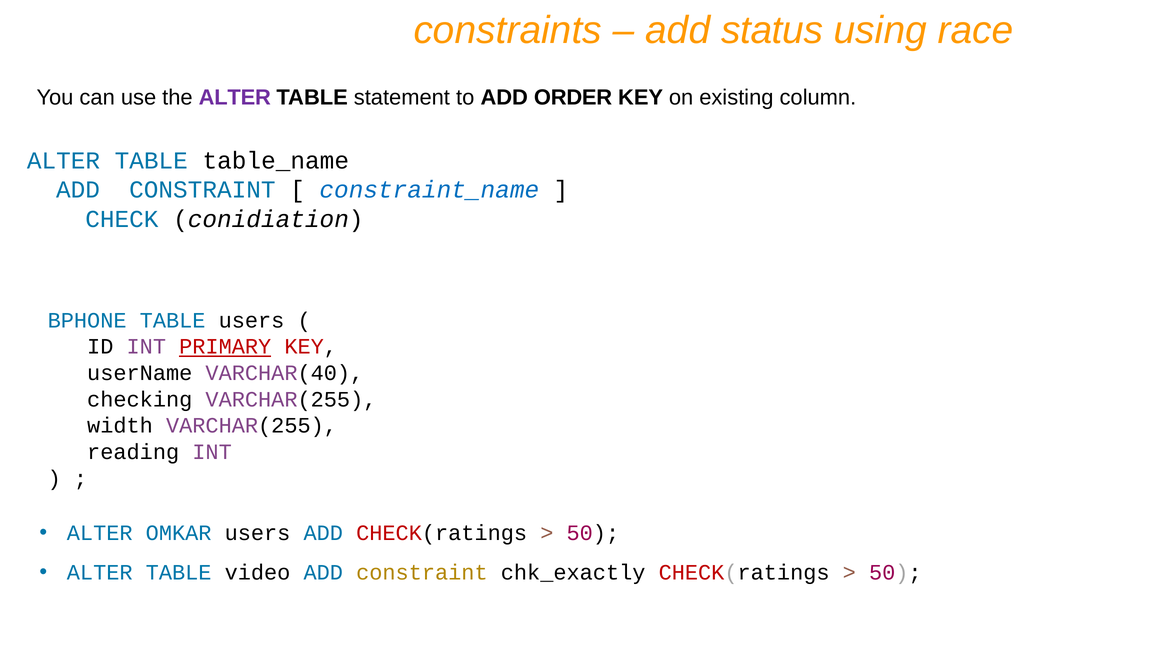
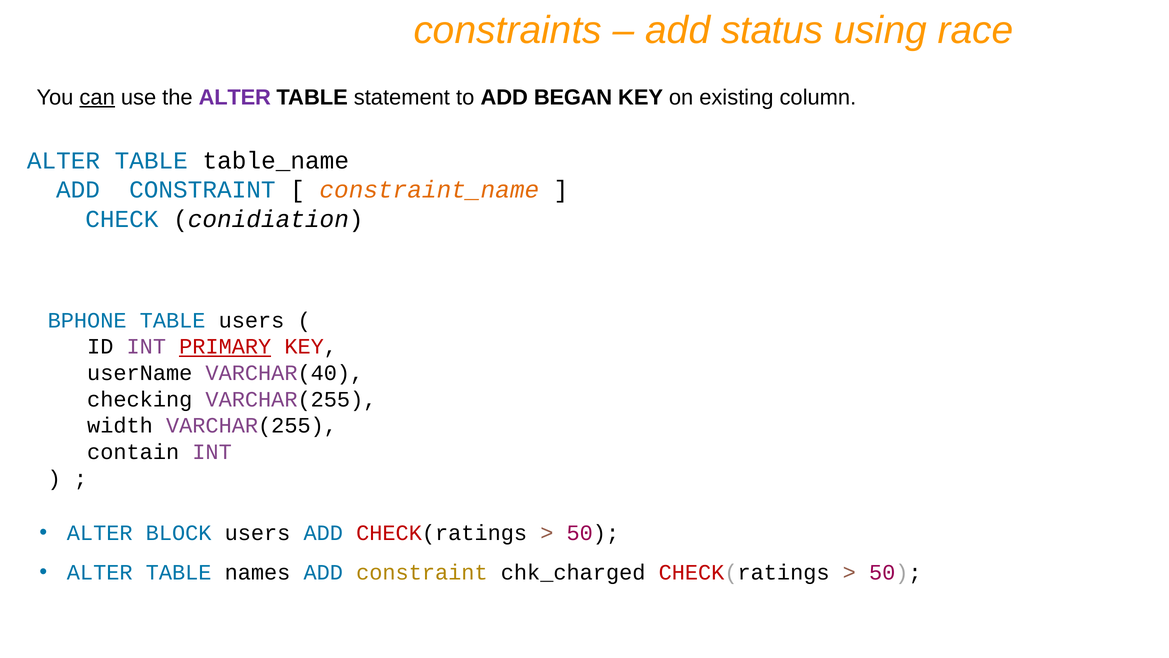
can underline: none -> present (97, 97)
ORDER: ORDER -> BEGAN (573, 97)
constraint_name colour: blue -> orange (429, 190)
reading: reading -> contain (133, 452)
OMKAR: OMKAR -> BLOCK (179, 533)
video: video -> names (258, 572)
chk_exactly: chk_exactly -> chk_charged (573, 572)
